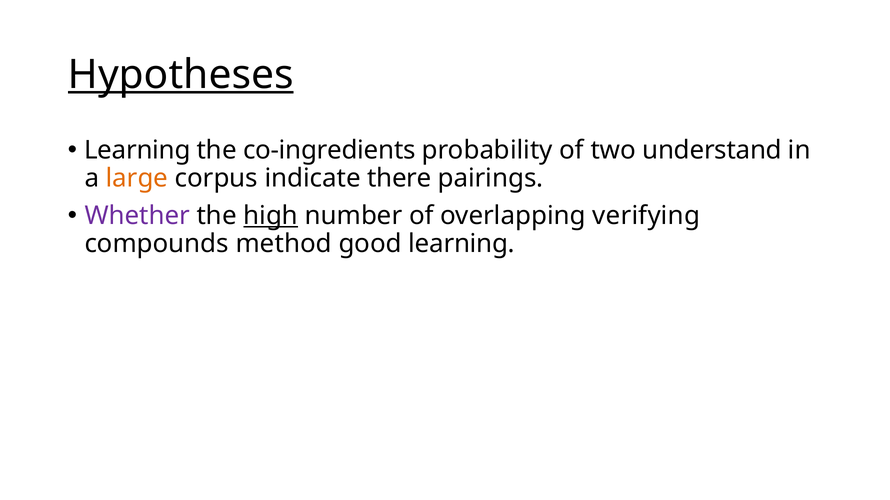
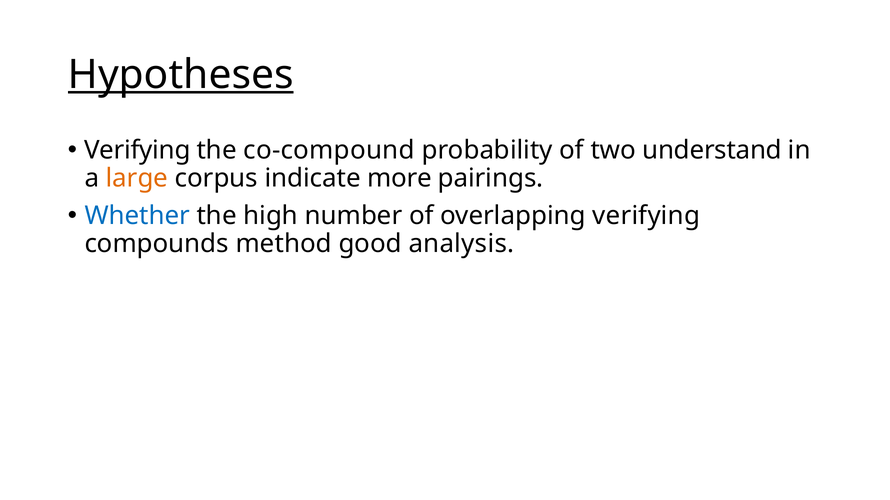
Learning: Learning -> Verifying (137, 150)
co-ingredients: co-ingredients -> co-compound (329, 150)
there: there -> more (399, 179)
Whether colour: purple -> blue (137, 216)
high underline: present -> none (271, 216)
good learning: learning -> analysis (461, 244)
